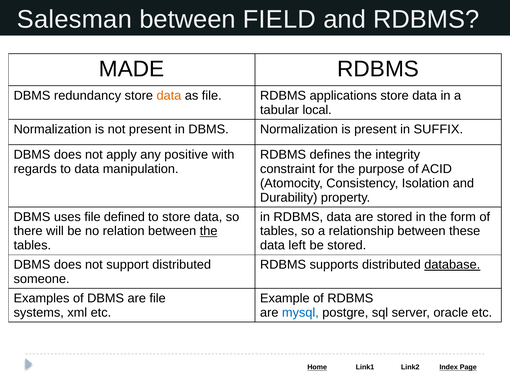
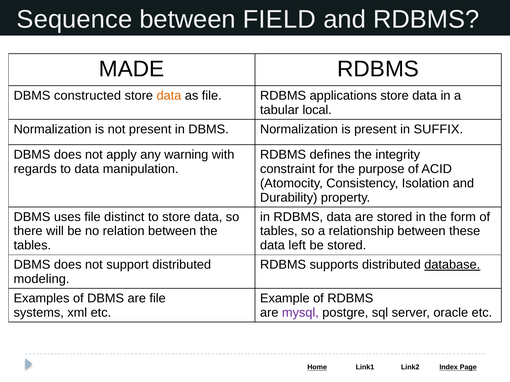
Salesman: Salesman -> Sequence (74, 20)
redundancy: redundancy -> constructed (88, 96)
positive: positive -> warning (186, 155)
defined: defined -> distinct (124, 217)
the underline: present -> none (209, 231)
someone: someone -> modeling (42, 279)
mysql colour: blue -> purple (300, 313)
